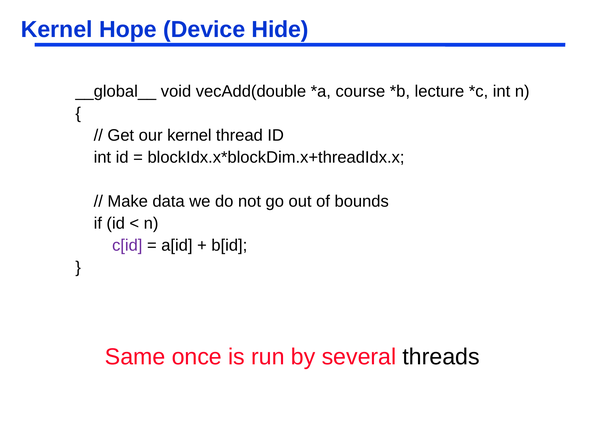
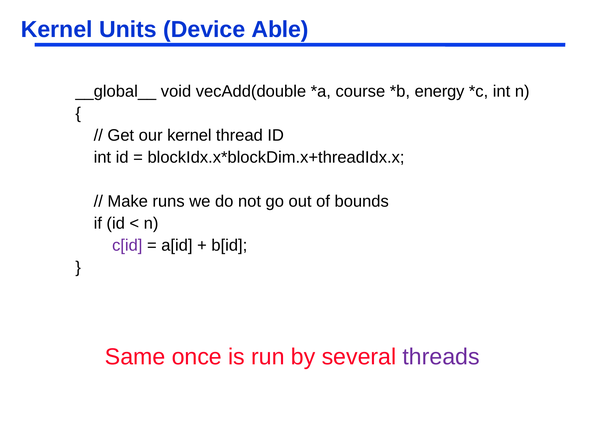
Hope: Hope -> Units (128, 29)
Hide: Hide -> Able (280, 29)
lecture: lecture -> energy (440, 91)
data: data -> runs (169, 201)
threads colour: black -> purple (441, 356)
